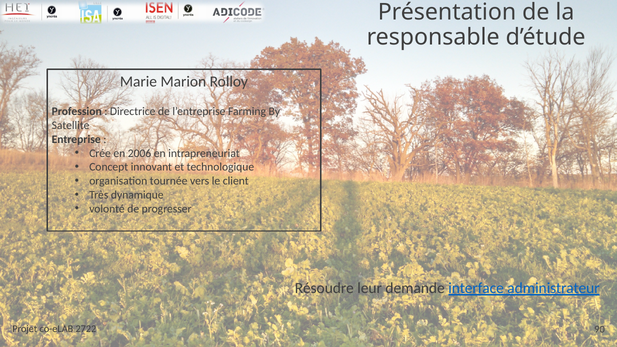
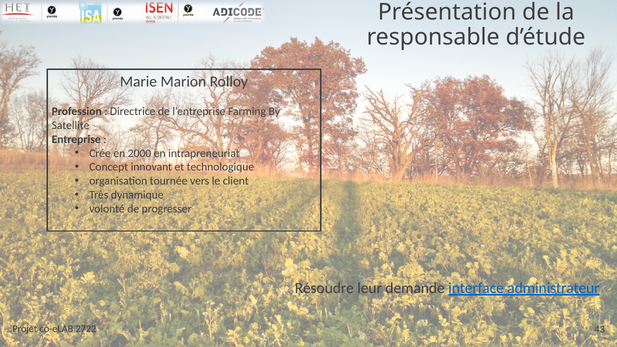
2006: 2006 -> 2000 (140, 153)
90: 90 -> 43 (600, 329)
